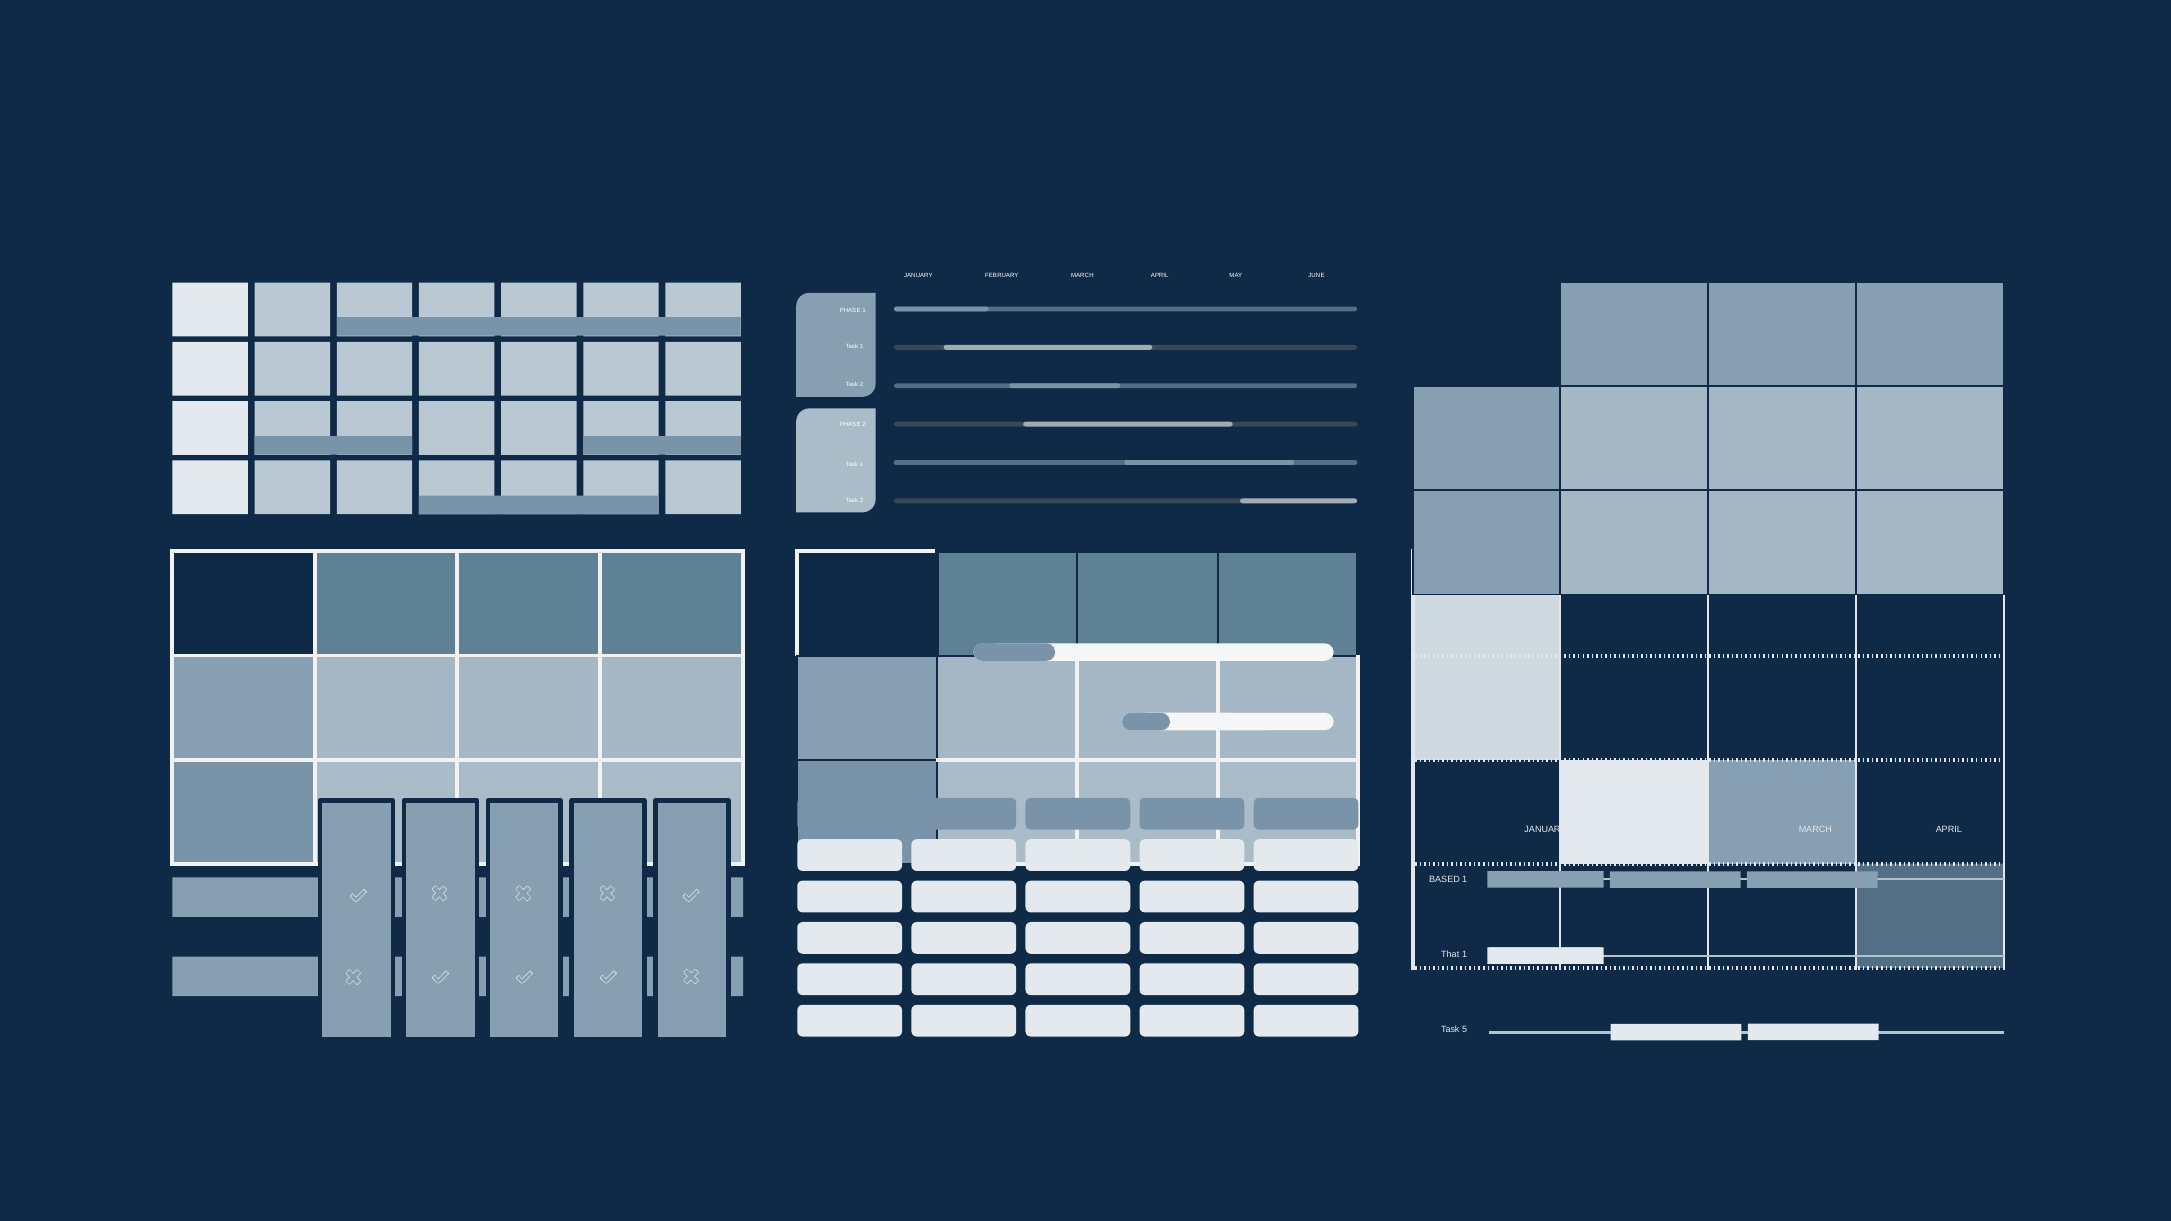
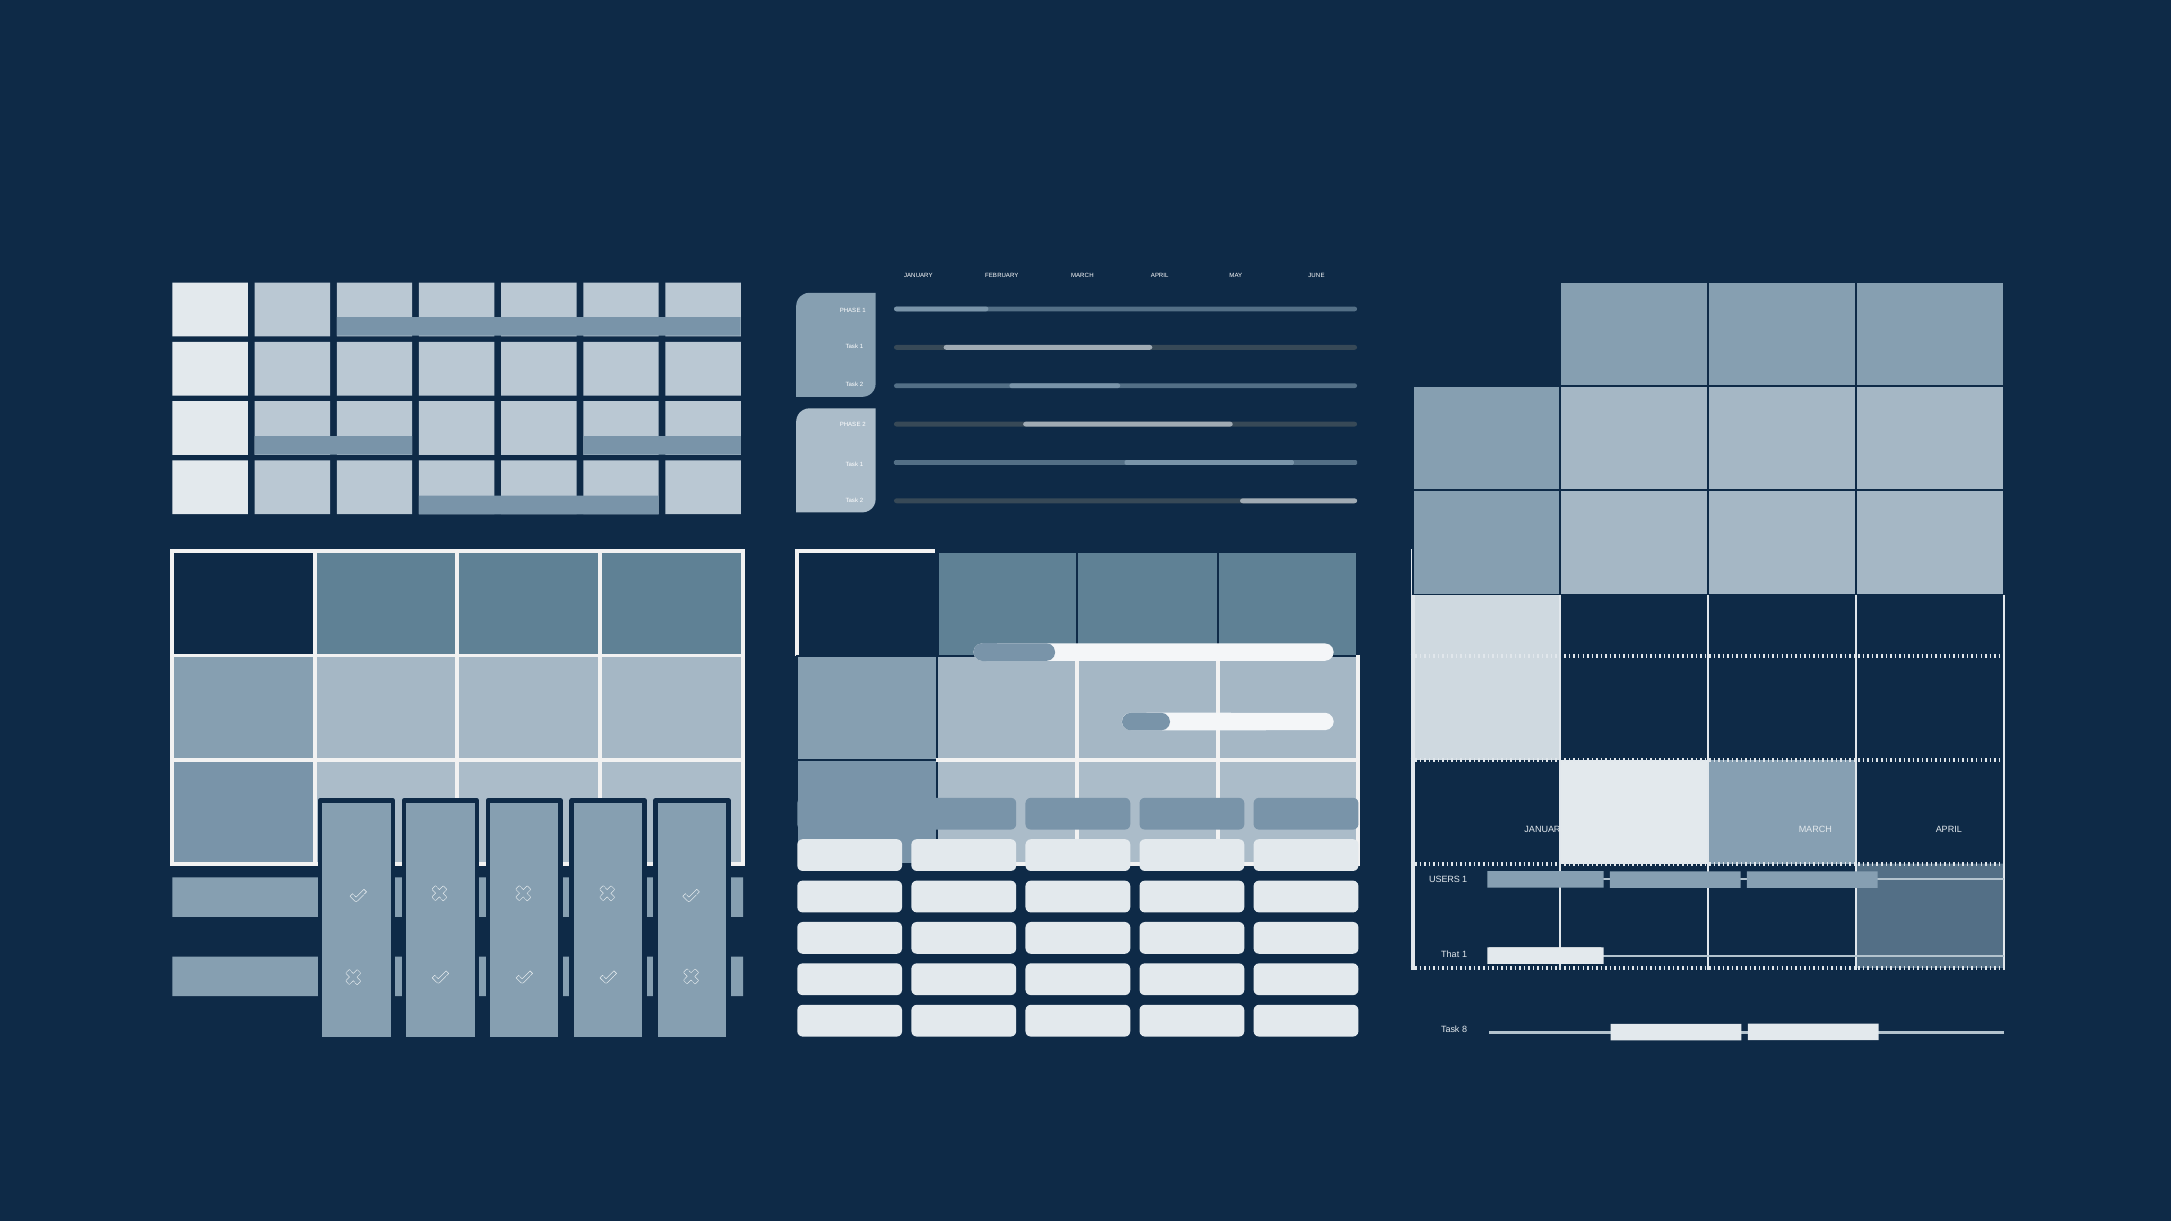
BASED: BASED -> USERS (1445, 880)
5: 5 -> 8 (1465, 1030)
